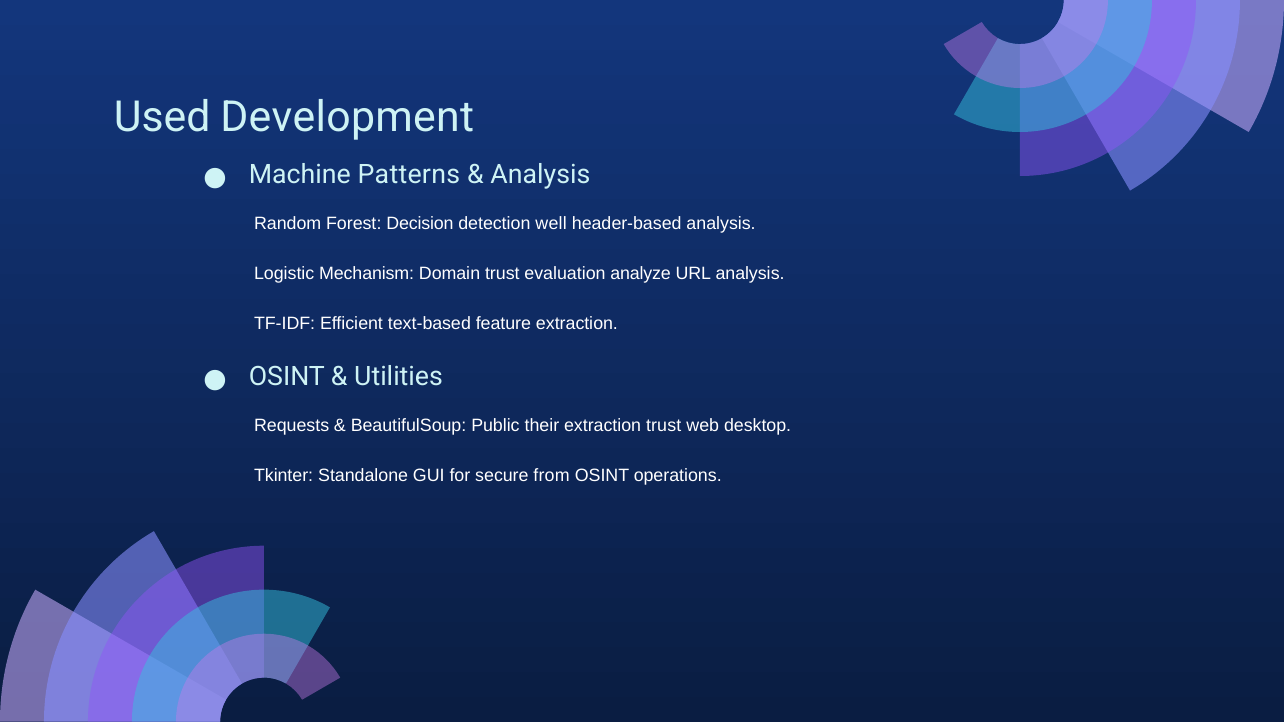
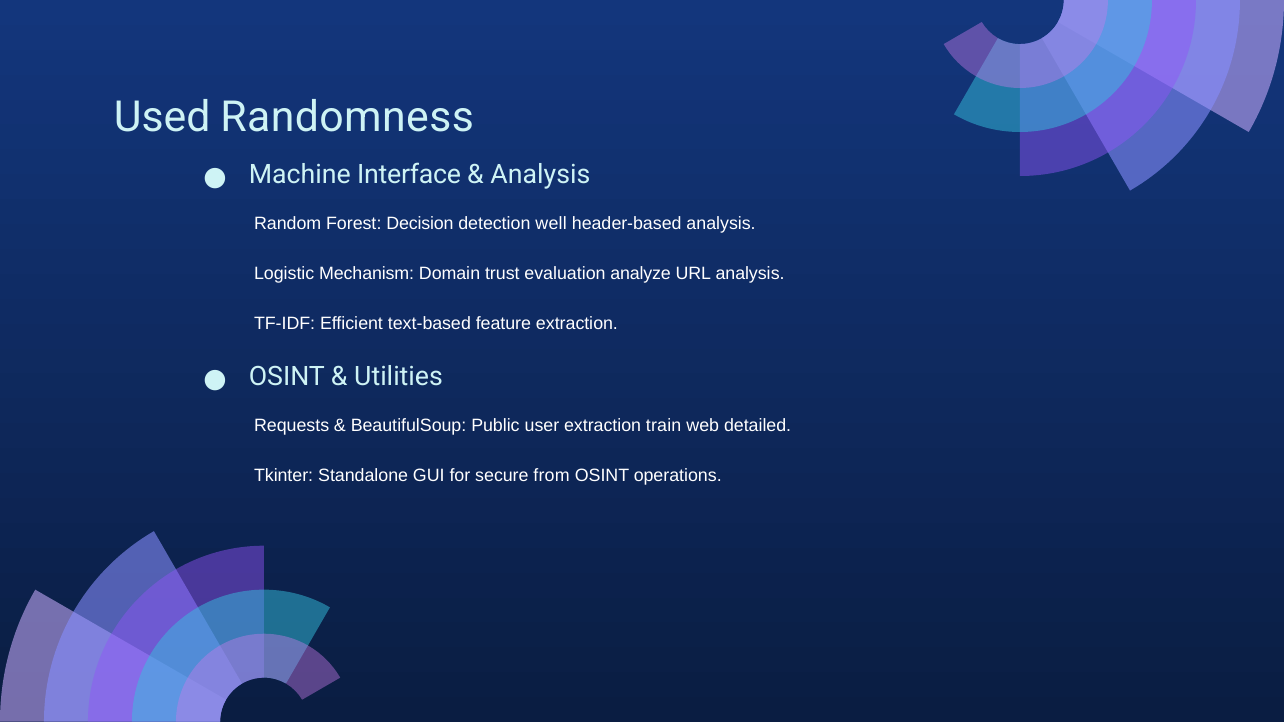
Development: Development -> Randomness (347, 117)
Patterns: Patterns -> Interface (409, 175)
their: their -> user (542, 426)
extraction trust: trust -> train (664, 426)
desktop: desktop -> detailed (758, 426)
